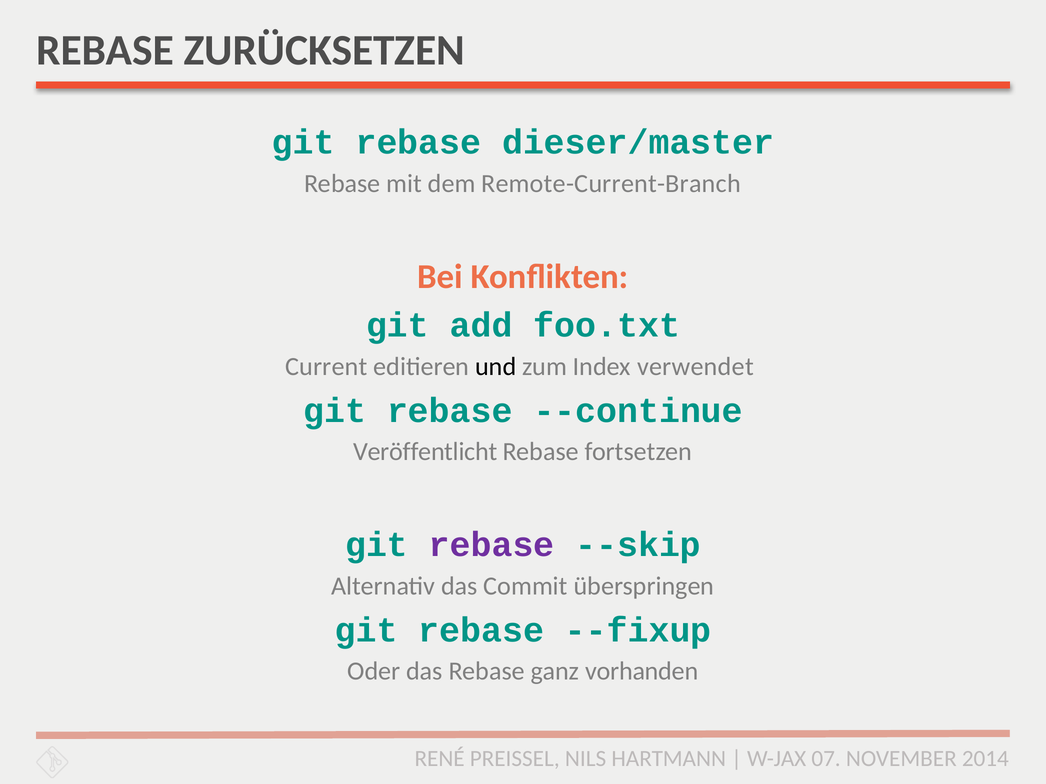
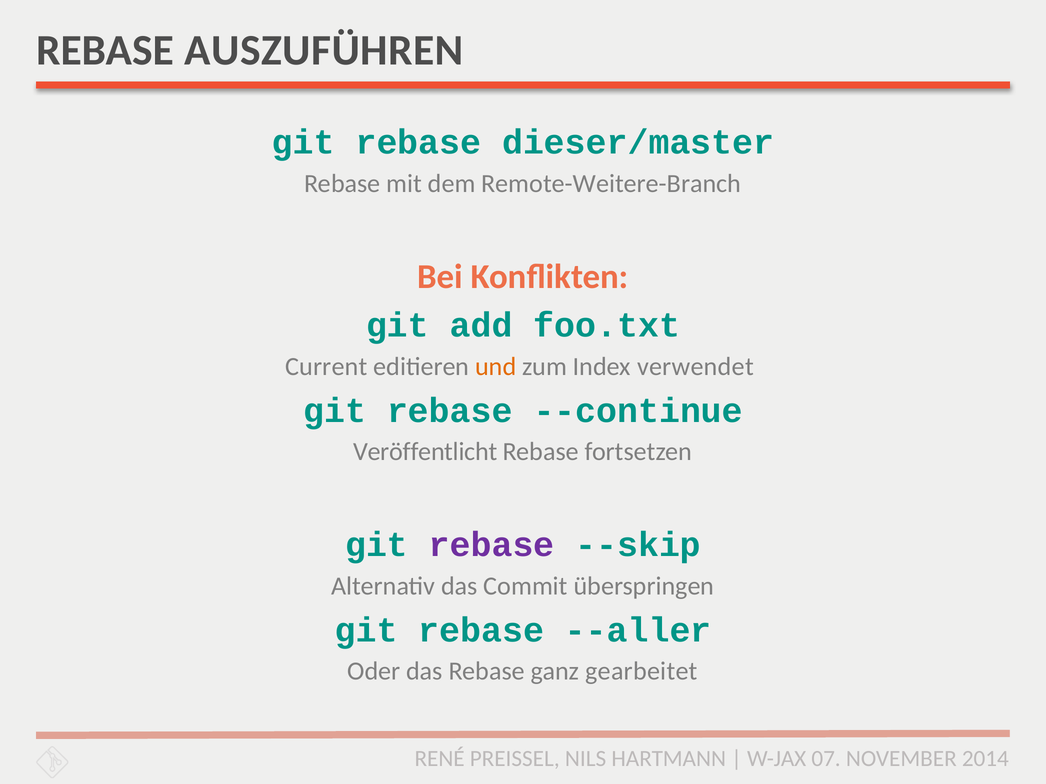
ZURÜCKSETZEN: ZURÜCKSETZEN -> AUSZUFÜHREN (324, 50)
Remote-Current-Branch: Remote-Current-Branch -> Remote-Weitere-Branch (611, 184)
und colour: black -> orange (496, 367)
--fixup: --fixup -> --aller (638, 631)
vorhanden: vorhanden -> gearbeitet (641, 672)
